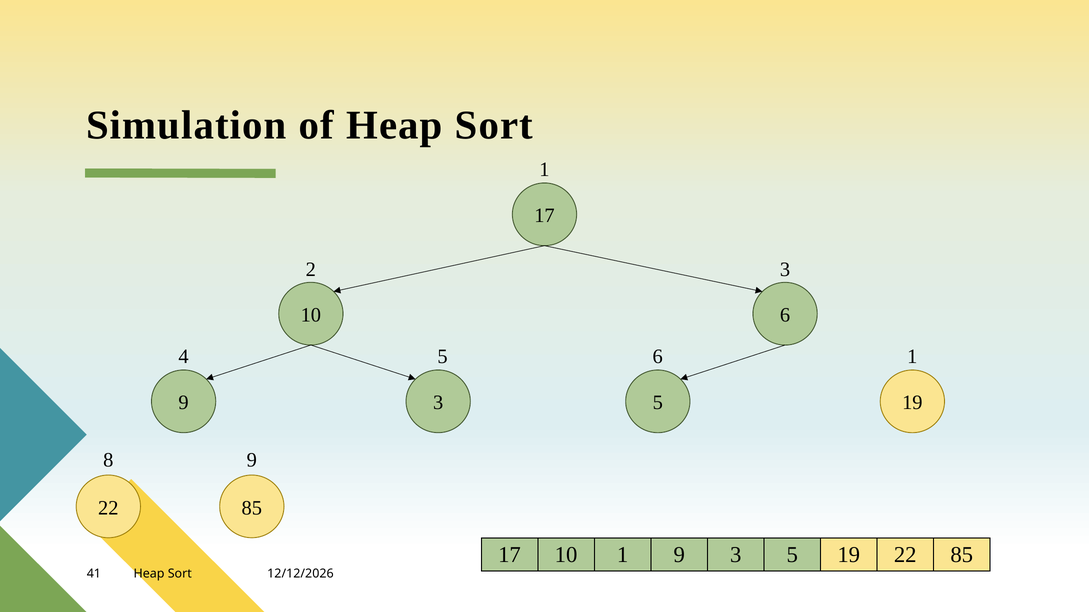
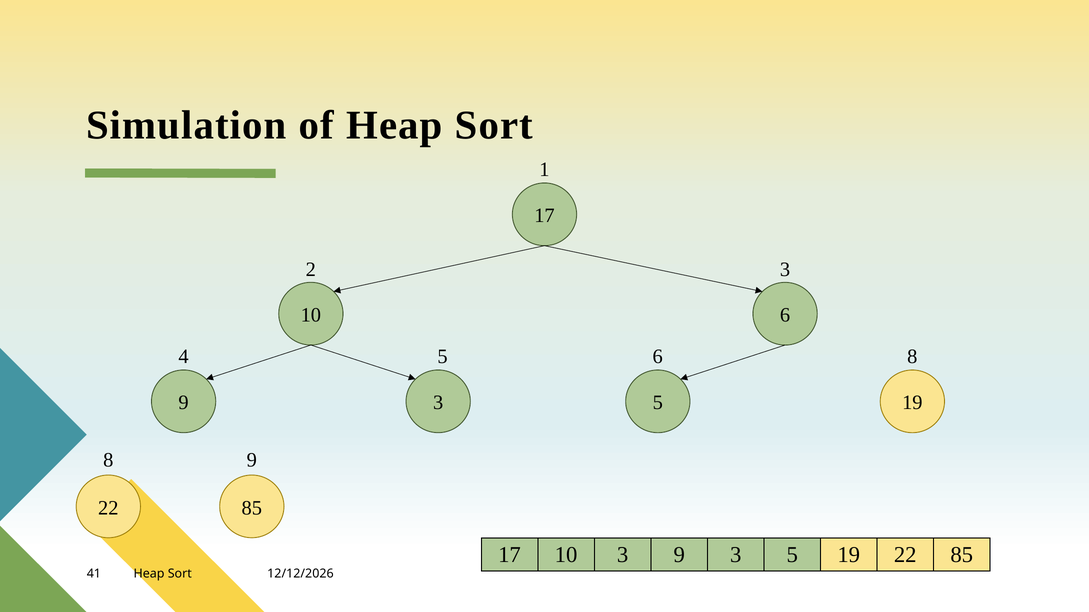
6 1: 1 -> 8 (912, 357)
1: 1 -> 3 (623, 555)
